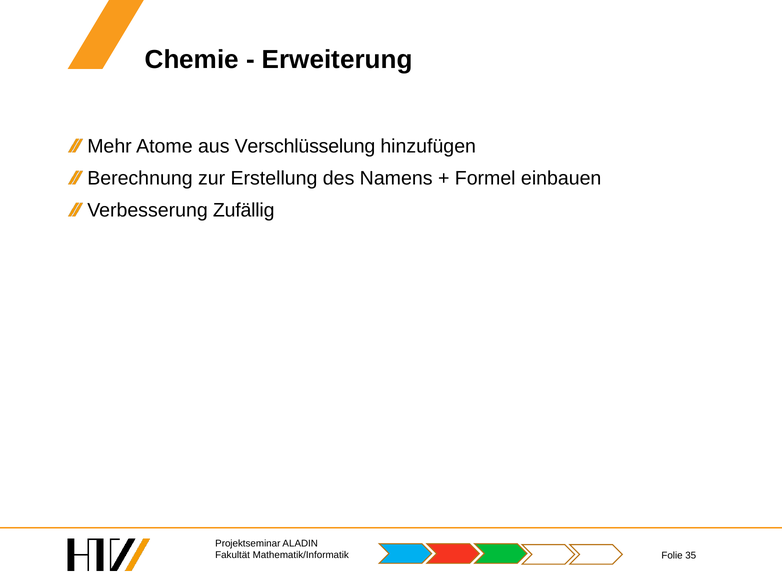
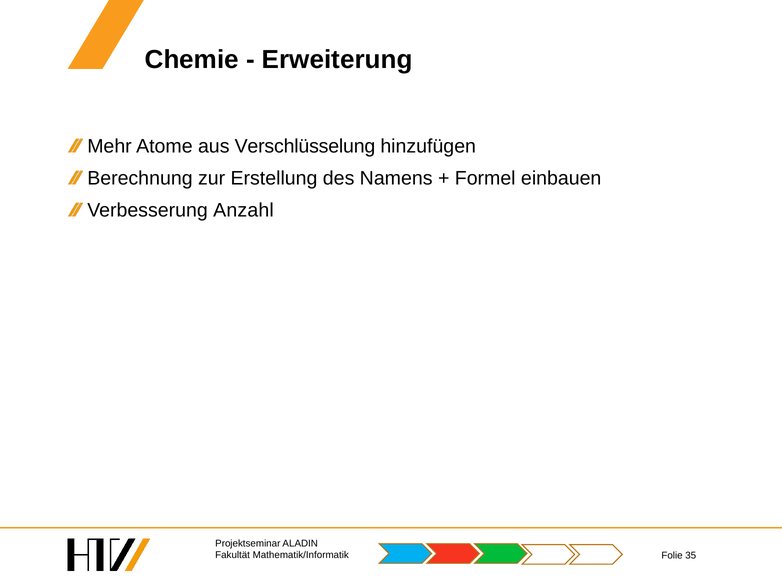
Zufällig: Zufällig -> Anzahl (244, 211)
